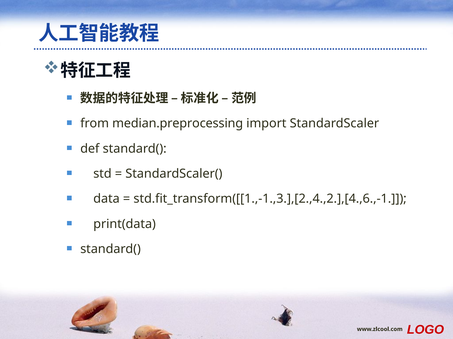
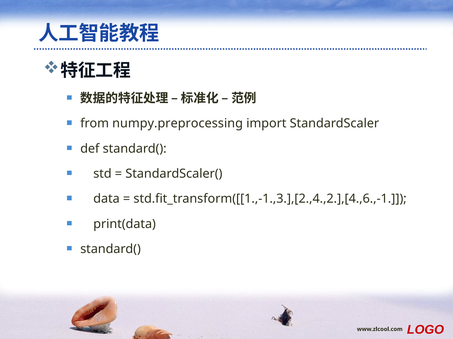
median.preprocessing: median.preprocessing -> numpy.preprocessing (178, 124)
